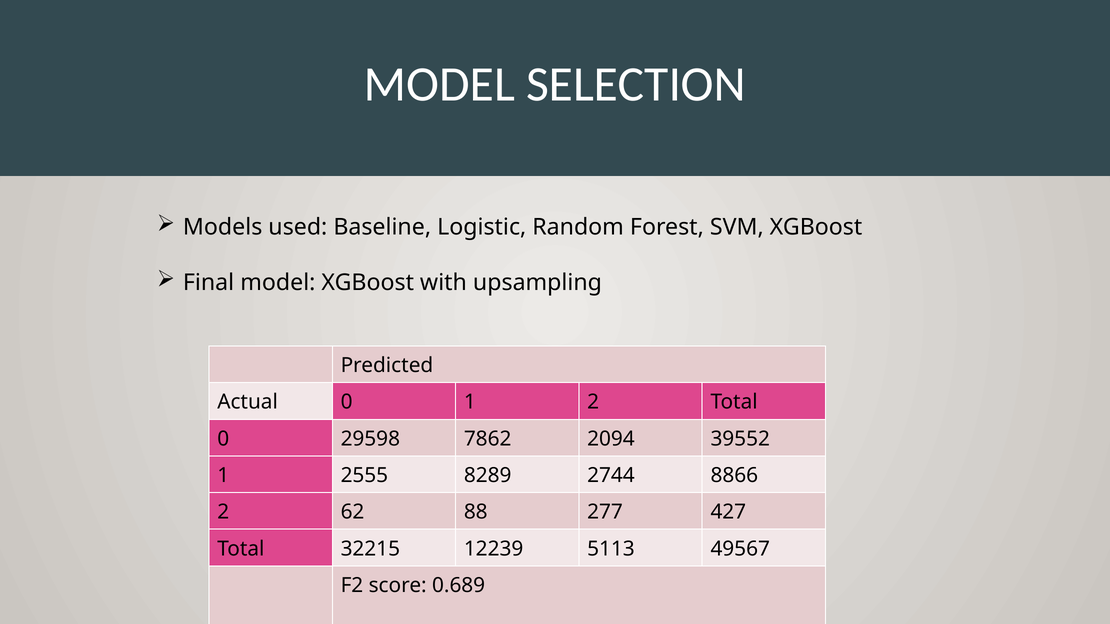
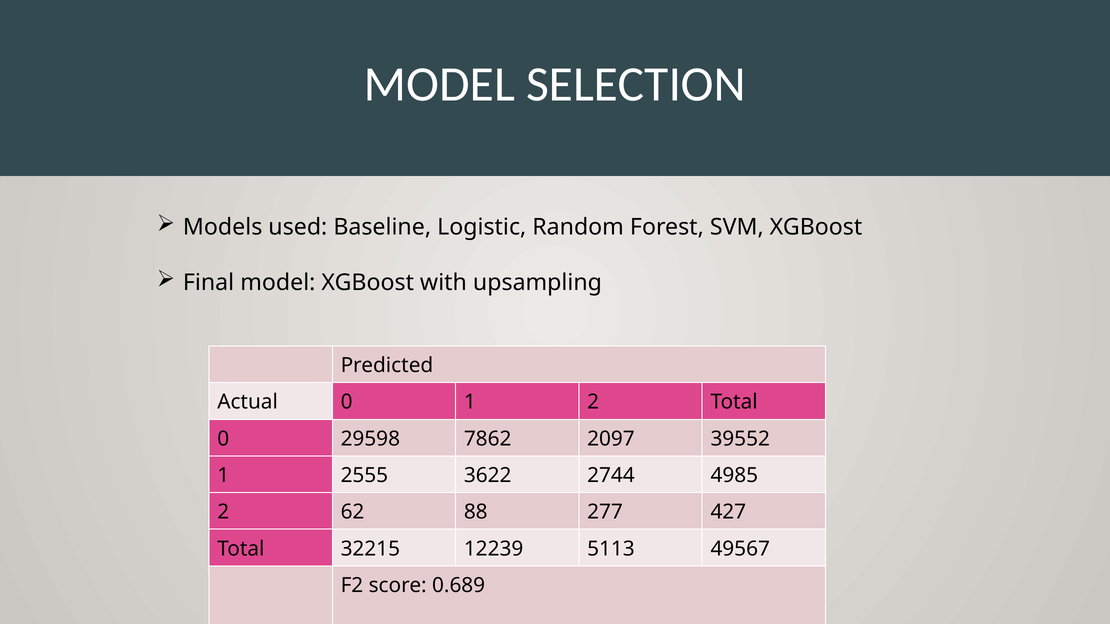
2094: 2094 -> 2097 (611, 439)
8289: 8289 -> 3622 (488, 476)
8866: 8866 -> 4985 (734, 476)
